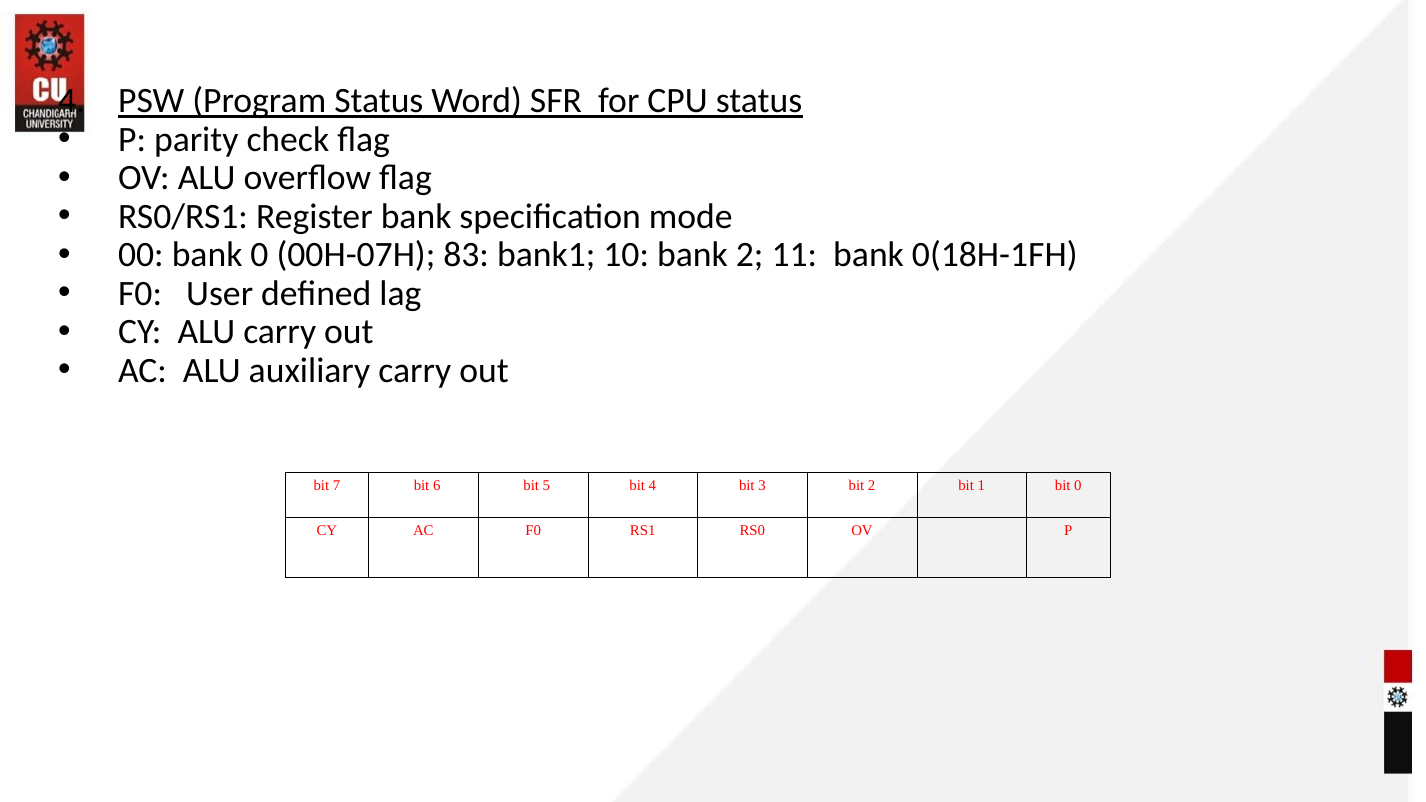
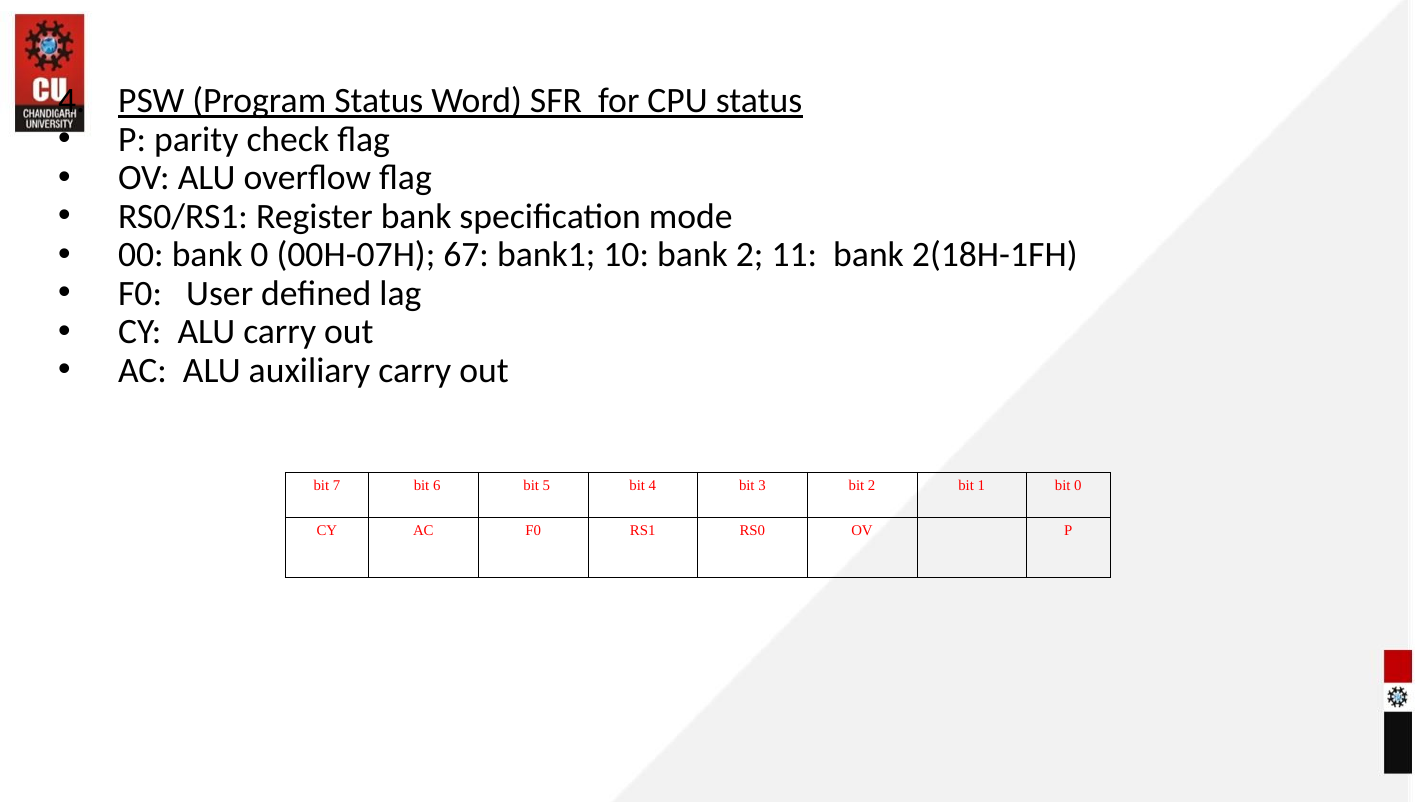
83: 83 -> 67 (466, 255)
0(18H-1FH: 0(18H-1FH -> 2(18H-1FH (995, 255)
